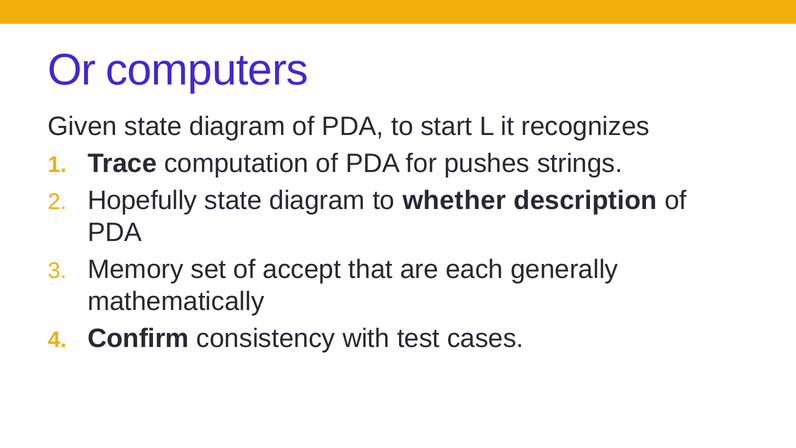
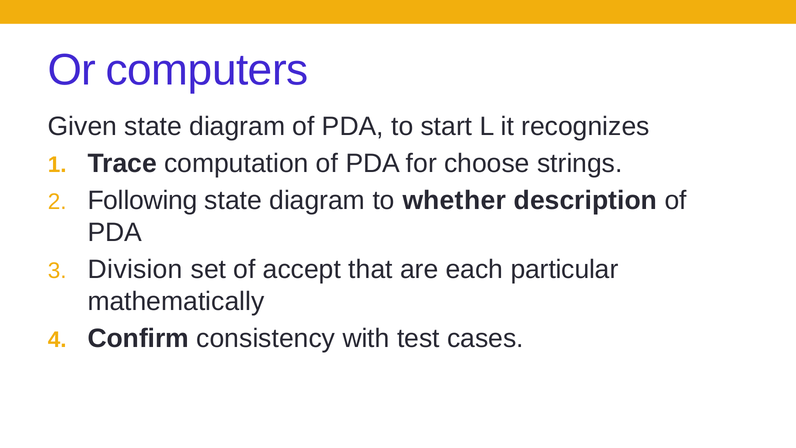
pushes: pushes -> choose (487, 163)
Hopefully: Hopefully -> Following (142, 201)
Memory: Memory -> Division (135, 269)
generally: generally -> particular (564, 269)
